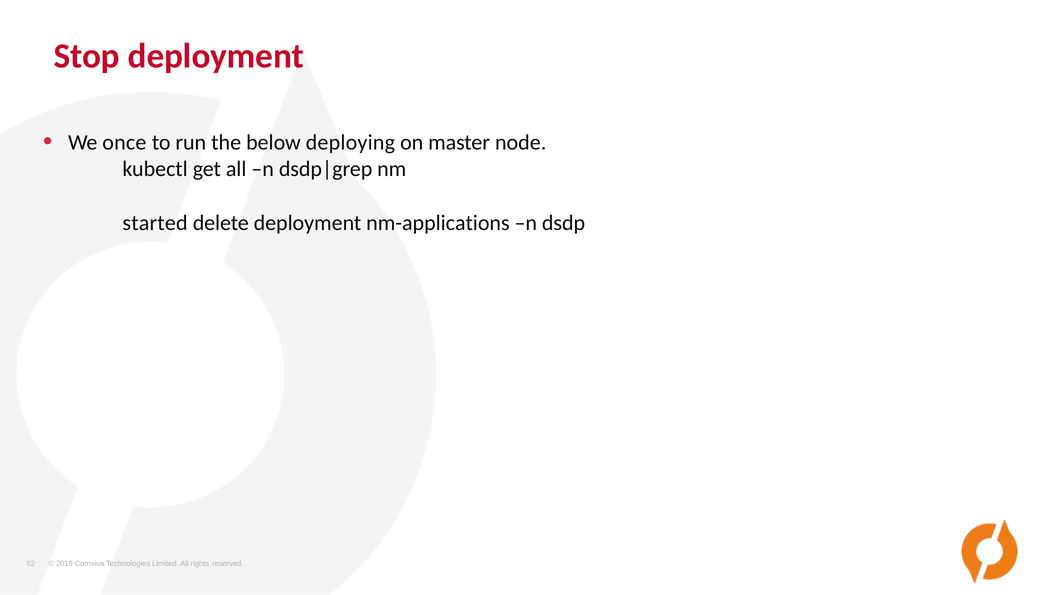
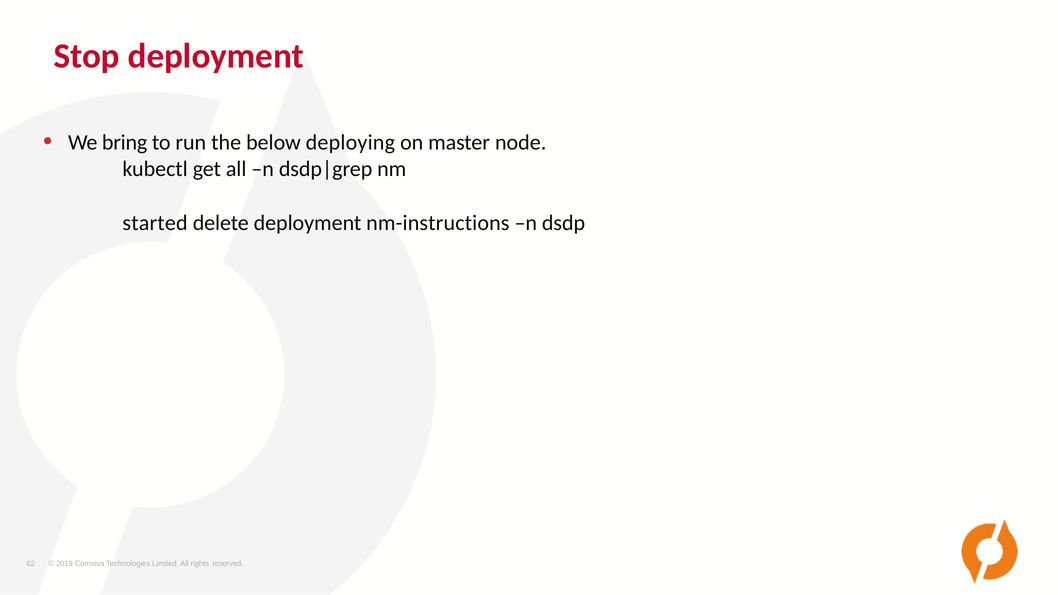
once: once -> bring (125, 142)
nm-applications: nm-applications -> nm-instructions (438, 223)
